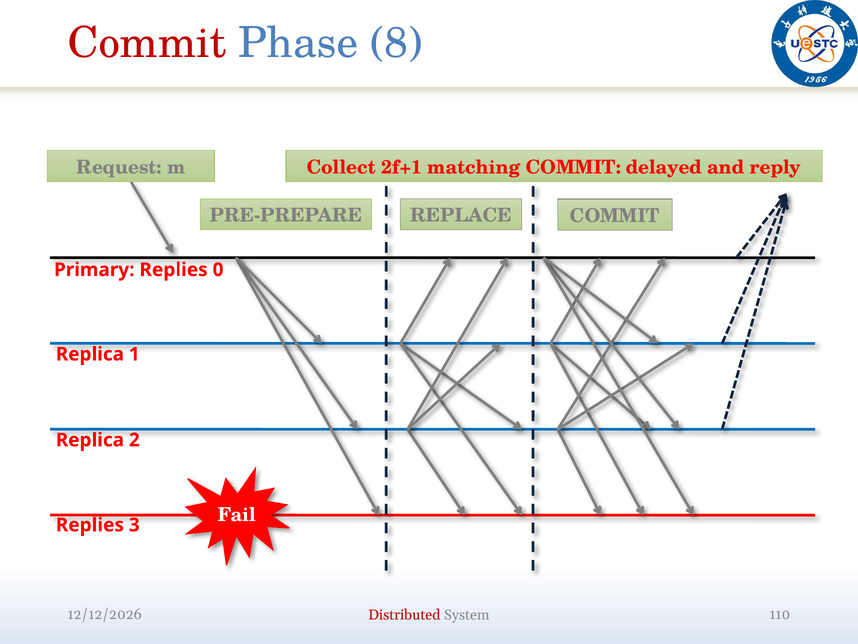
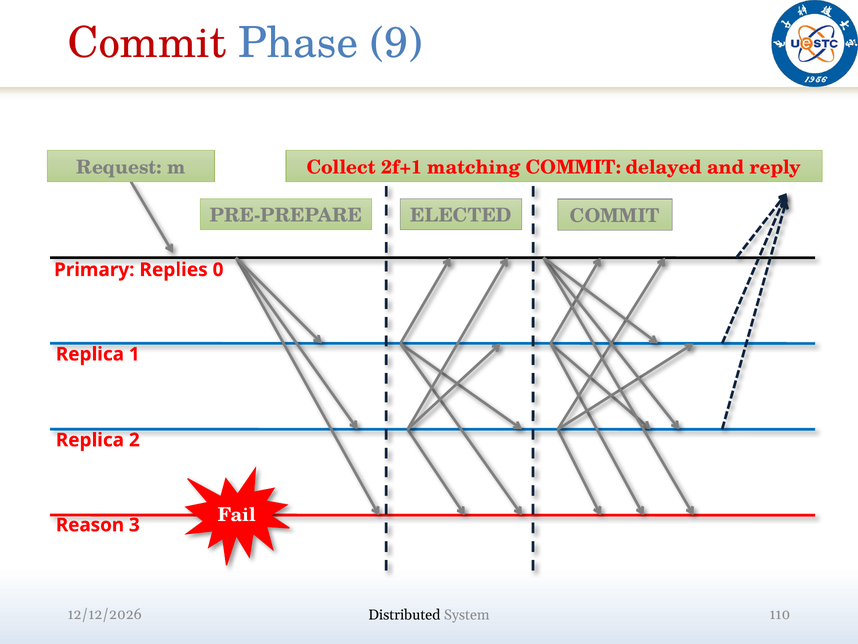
8: 8 -> 9 (396, 43)
REPLACE: REPLACE -> ELECTED (461, 215)
Replies: Replies -> Reason (90, 525)
Distributed colour: red -> black (404, 615)
